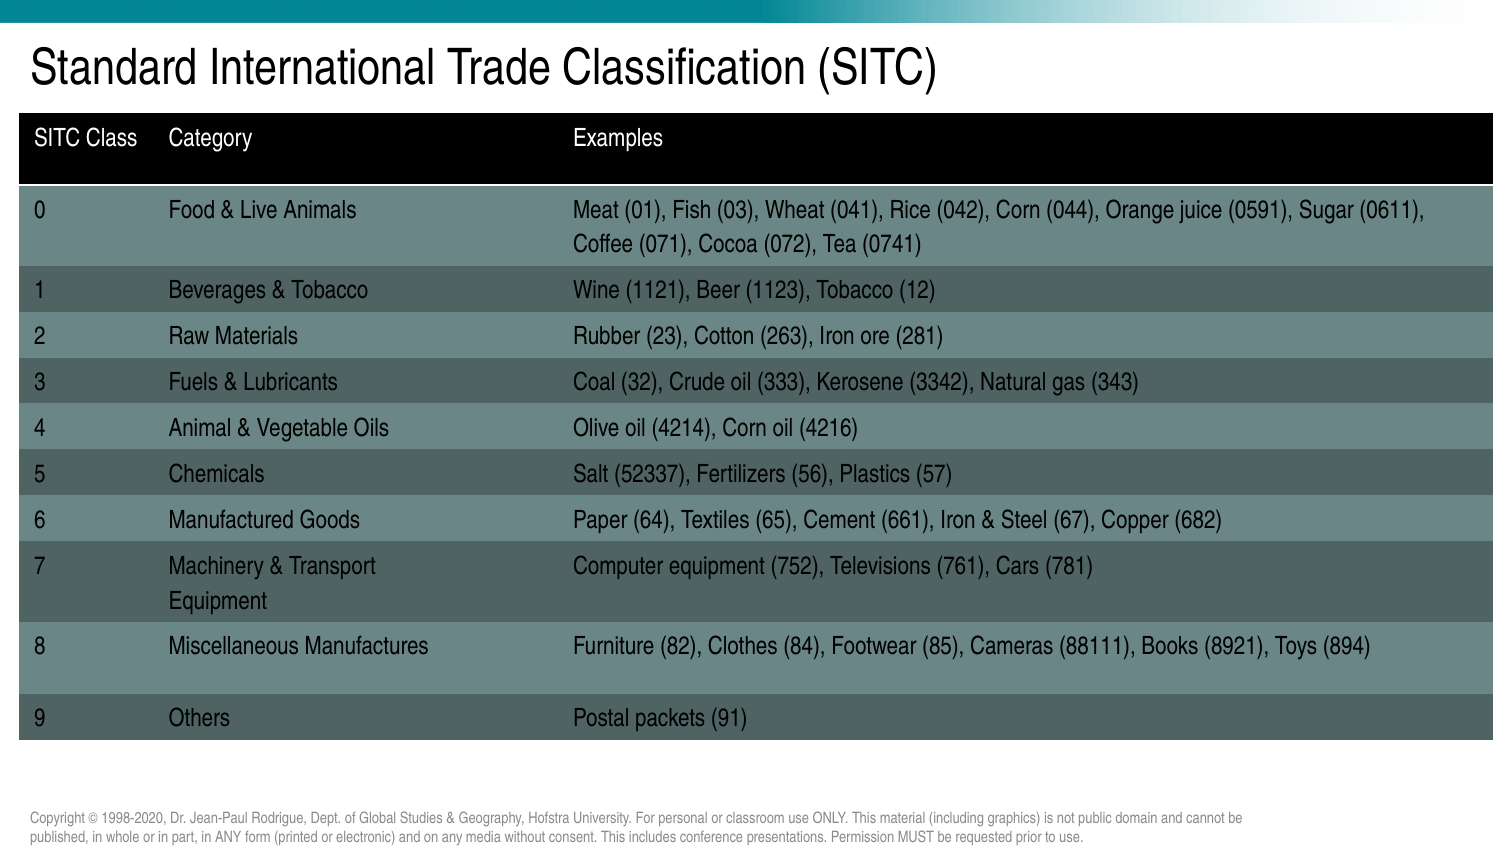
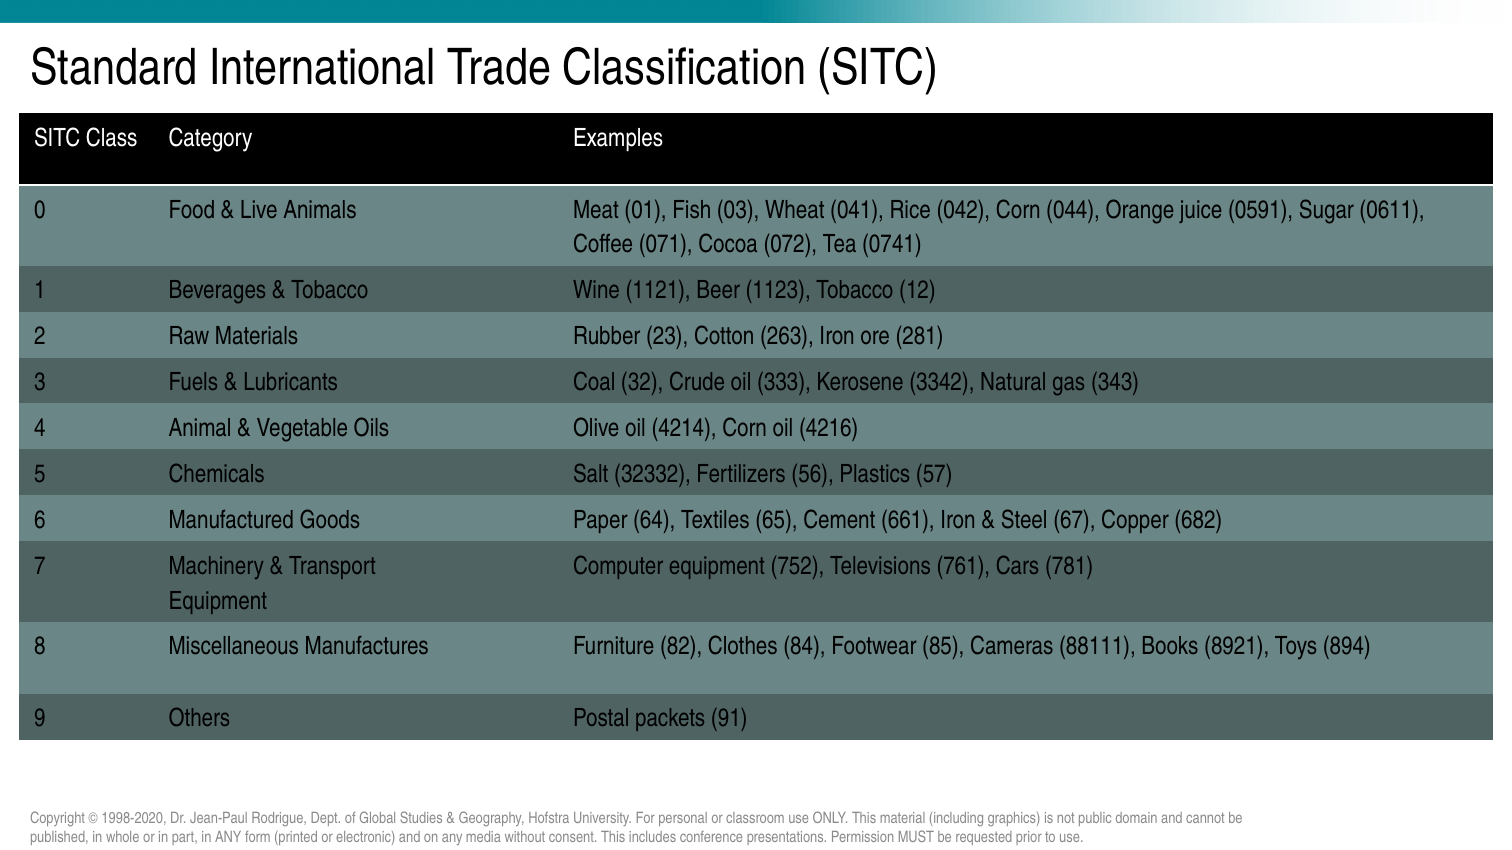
52337: 52337 -> 32332 (653, 474)
